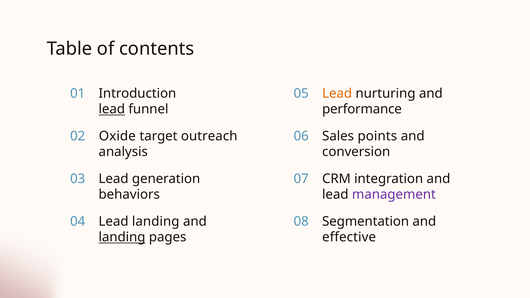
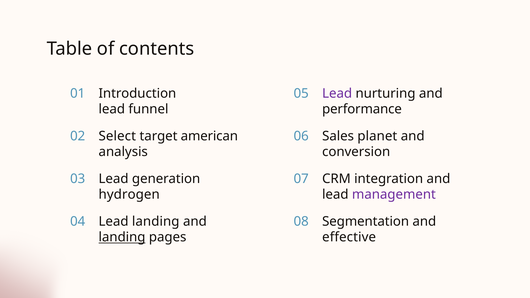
Lead colour: orange -> purple (337, 93)
lead underline: present -> none (112, 109)
Oxide: Oxide -> Select (117, 136)
outreach: outreach -> american (209, 136)
points: points -> planet (377, 136)
behaviors: behaviors -> hydrogen (129, 195)
